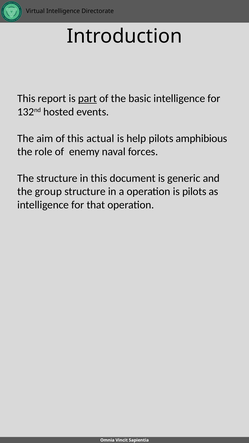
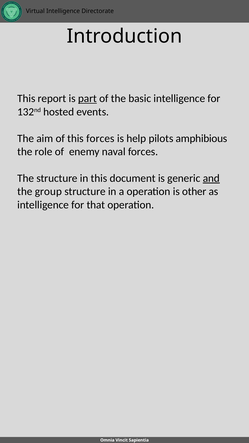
this actual: actual -> forces (100, 138)
and underline: none -> present (211, 178)
is pilots: pilots -> other (194, 191)
